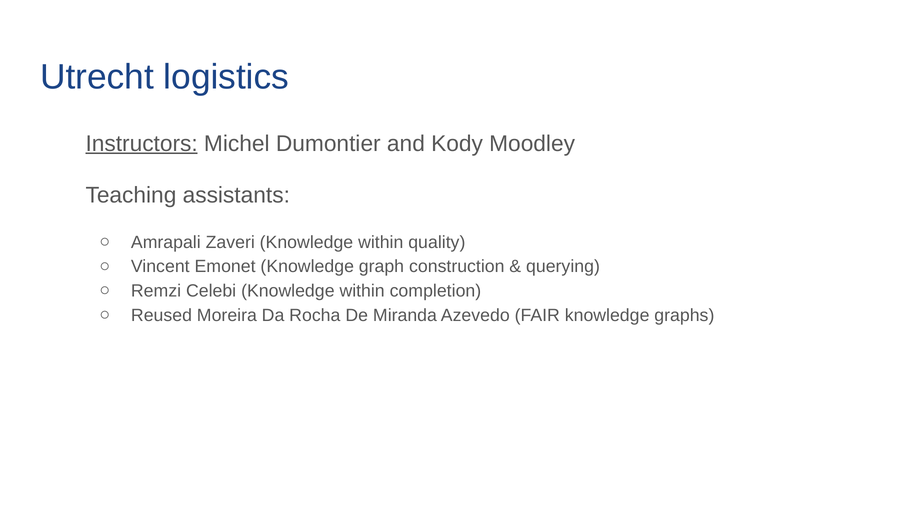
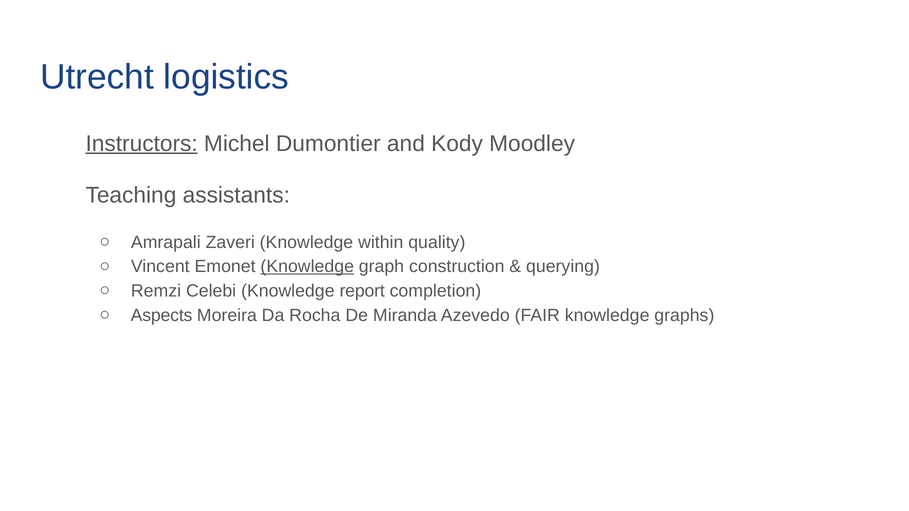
Knowledge underline: none -> present (307, 267)
Celebi Knowledge within: within -> report (362, 291)
Reused: Reused -> Aspects (162, 316)
